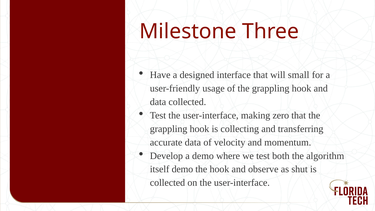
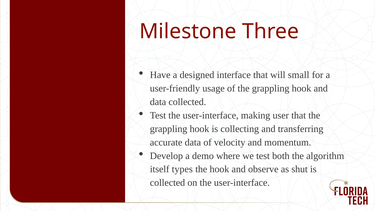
zero: zero -> user (281, 115)
itself demo: demo -> types (182, 169)
